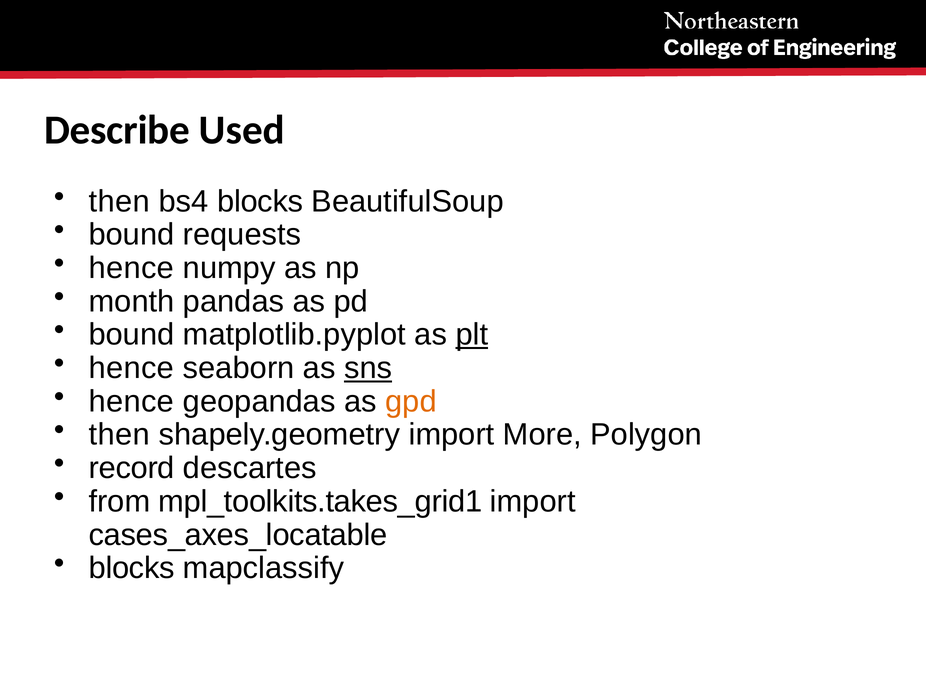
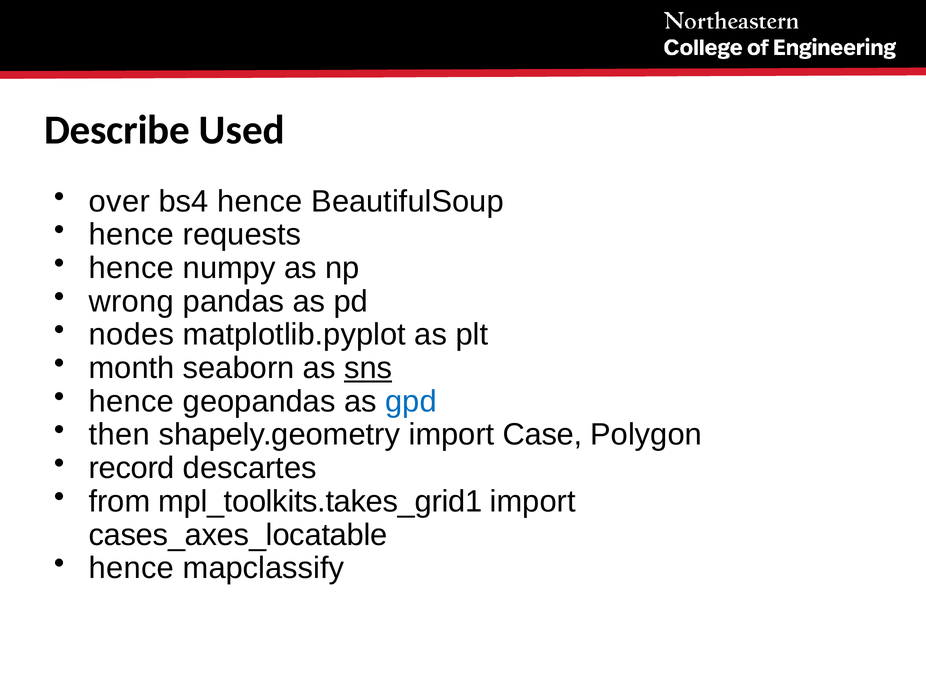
then: then -> over (119, 201)
bs4 blocks: blocks -> hence (260, 201)
bound: bound -> hence (131, 235)
month: month -> wrong (131, 301)
bound: bound -> nodes (131, 335)
plt underline: present -> none (472, 335)
hence: hence -> month (132, 368)
gpd colour: orange -> blue (411, 401)
More: More -> Case (542, 434)
blocks: blocks -> hence (131, 568)
